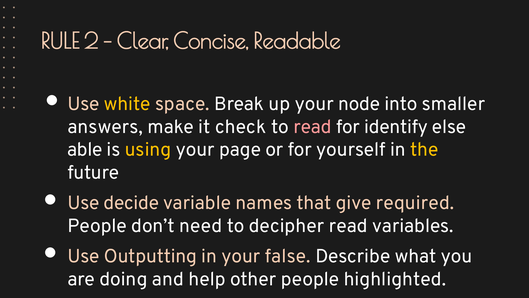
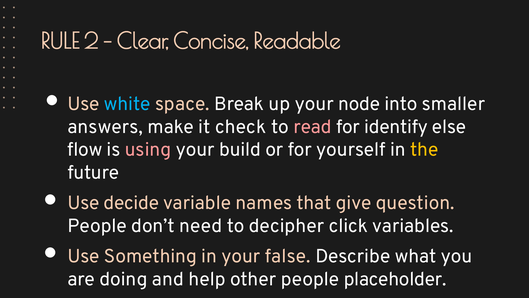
white colour: yellow -> light blue (127, 104)
able: able -> flow (85, 149)
using colour: yellow -> pink (148, 149)
page: page -> build (240, 149)
required: required -> question (415, 203)
decipher read: read -> click (348, 225)
Outputting: Outputting -> Something (150, 256)
highlighted: highlighted -> placeholder (395, 279)
